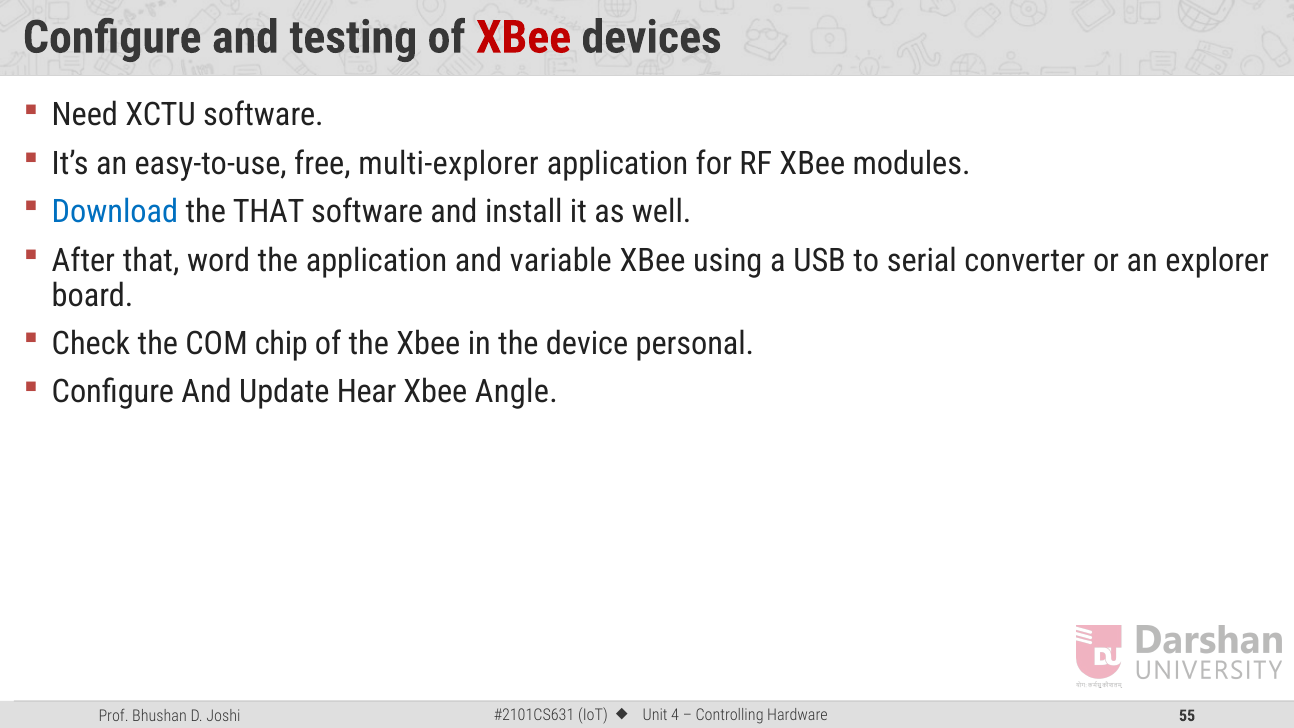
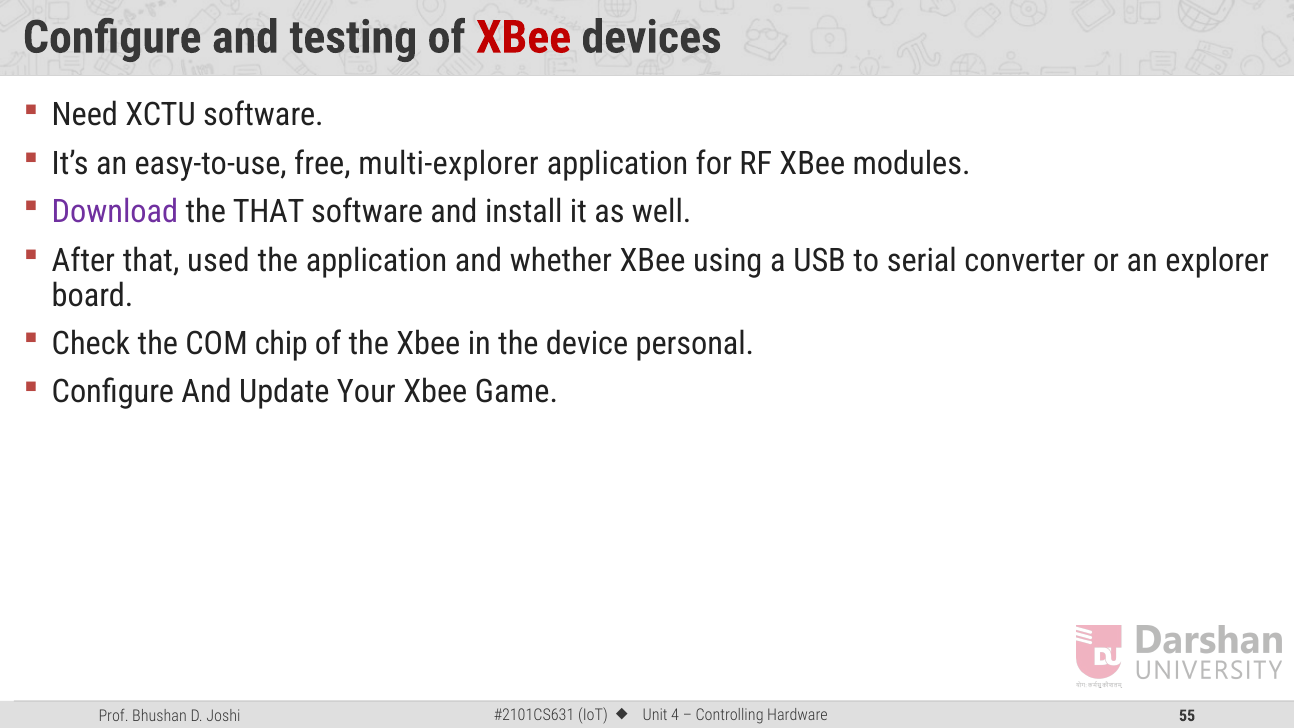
Download colour: blue -> purple (115, 212)
word: word -> used (218, 260)
variable: variable -> whether (561, 260)
Hear: Hear -> Your (366, 392)
Angle: Angle -> Game (516, 392)
